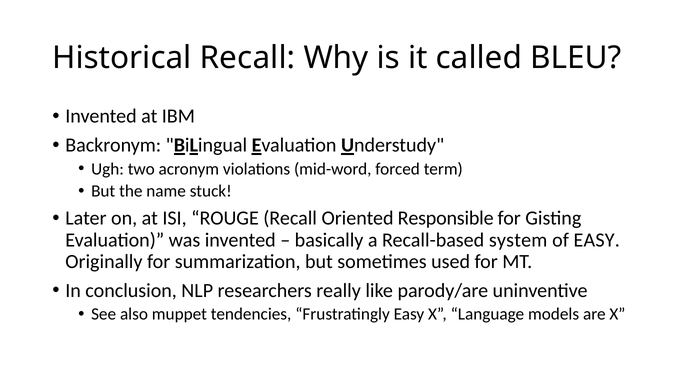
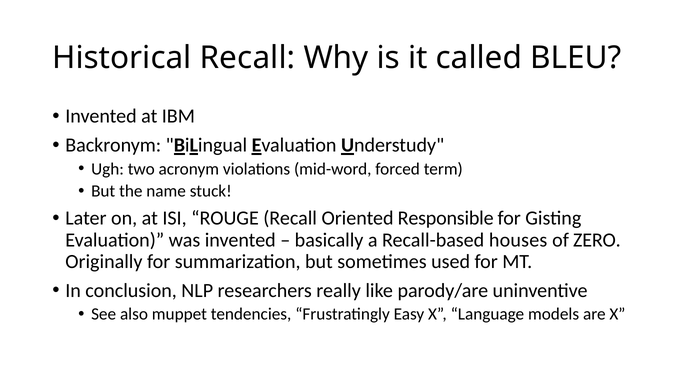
system: system -> houses (518, 240)
of EASY: EASY -> ZERO (597, 240)
